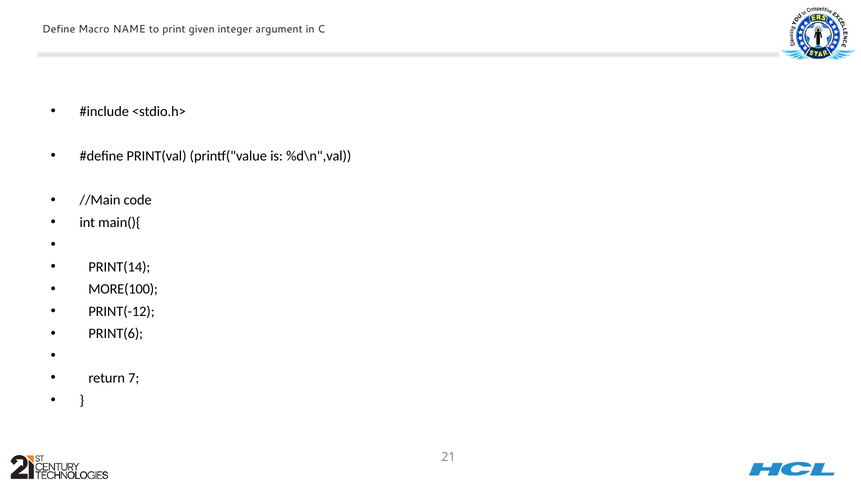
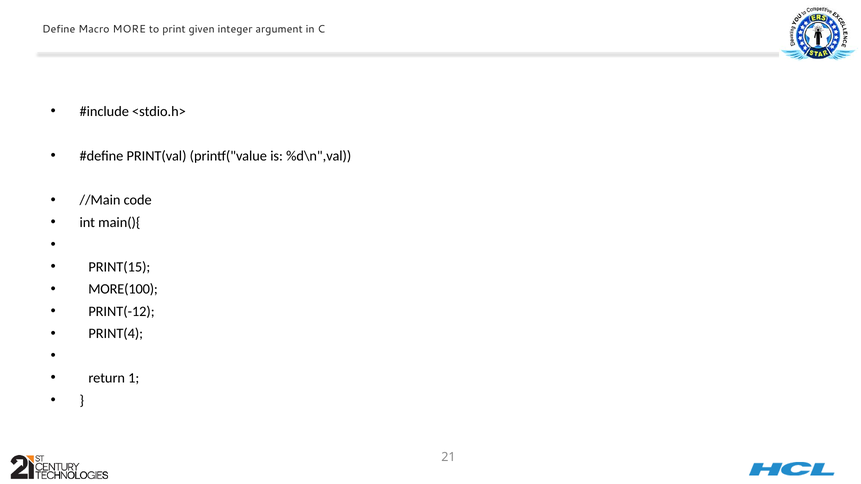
NAME: NAME -> MORE (129, 29)
PRINT(14: PRINT(14 -> PRINT(15 (119, 267)
PRINT(6: PRINT(6 -> PRINT(4 (116, 334)
7: 7 -> 1 (134, 378)
